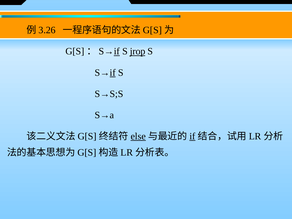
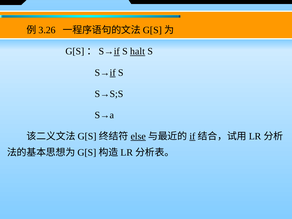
jrop: jrop -> halt (138, 51)
